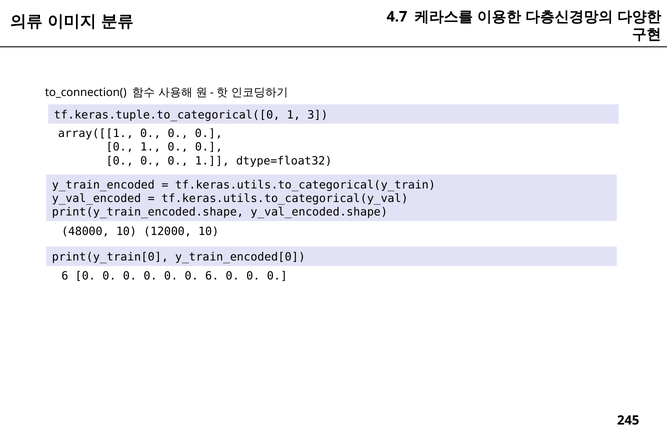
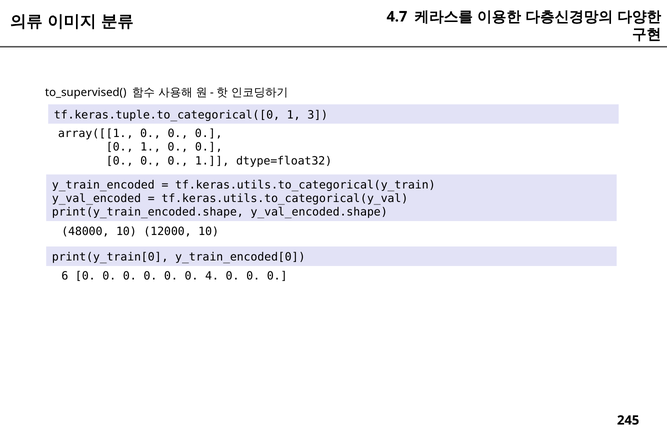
to_connection(: to_connection( -> to_supervised( (86, 93)
0 6: 6 -> 4 (212, 276)
